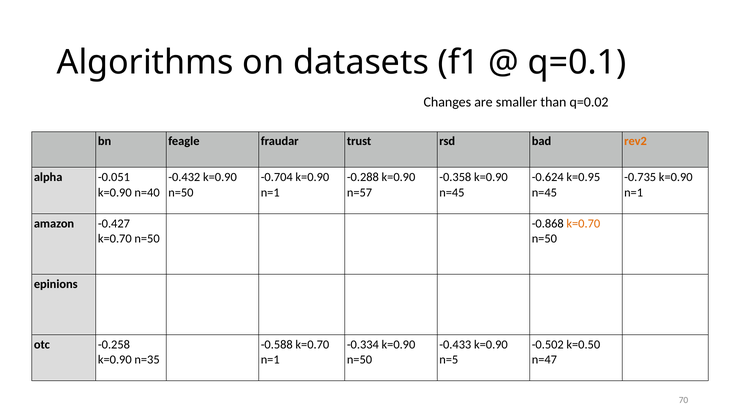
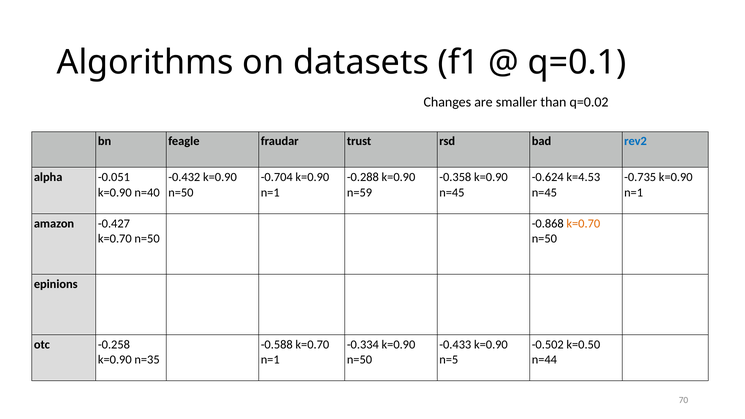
rev2 colour: orange -> blue (636, 141)
k=0.95: k=0.95 -> k=4.53 (583, 177)
n=57: n=57 -> n=59 (359, 192)
n=47: n=47 -> n=44 (544, 360)
